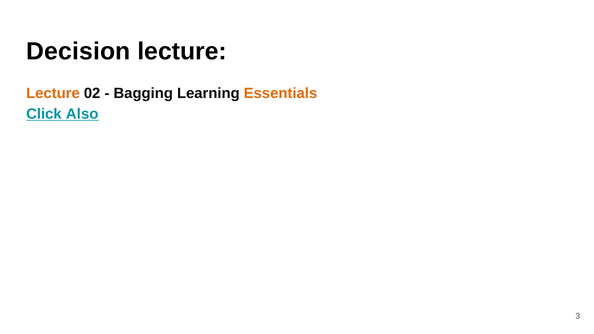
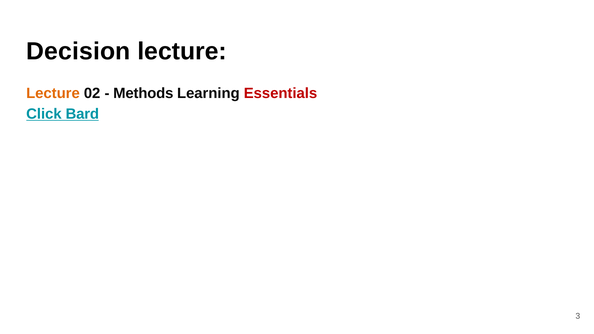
Bagging: Bagging -> Methods (143, 93)
Essentials colour: orange -> red (280, 93)
Also: Also -> Bard (82, 114)
